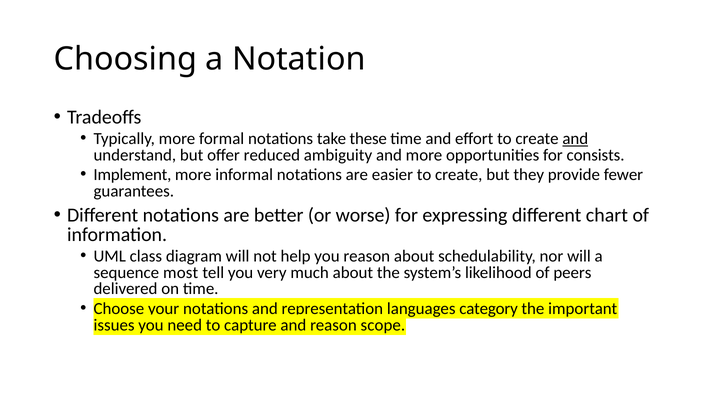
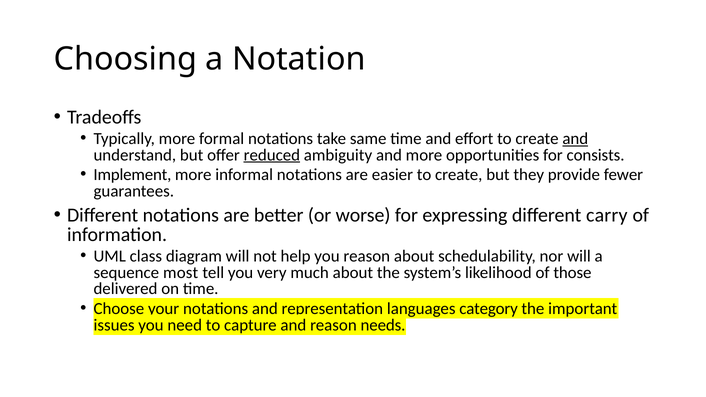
these: these -> same (368, 139)
reduced underline: none -> present (272, 155)
chart: chart -> carry (607, 215)
peers: peers -> those (572, 273)
scope: scope -> needs (383, 325)
